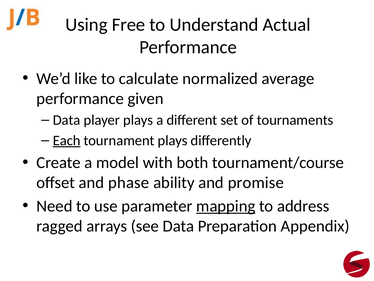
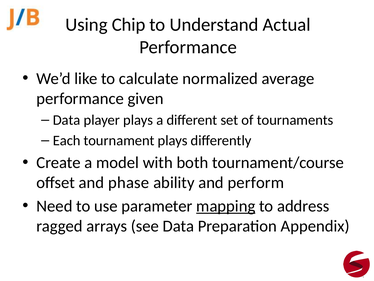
Free: Free -> Chip (129, 25)
Each underline: present -> none (67, 140)
promise: promise -> perform (256, 182)
